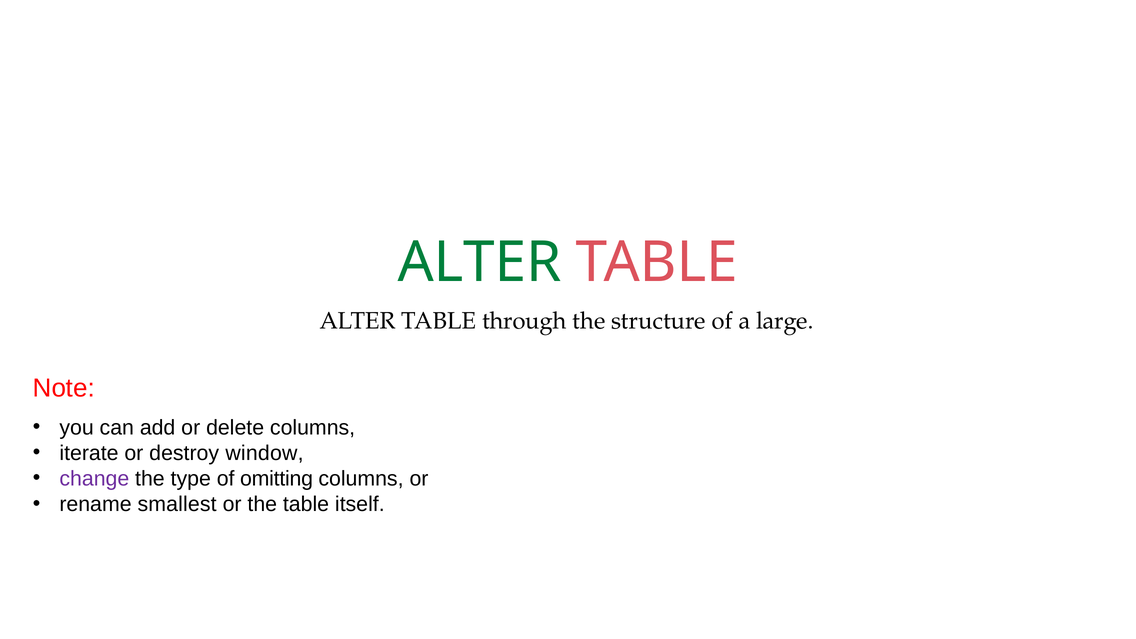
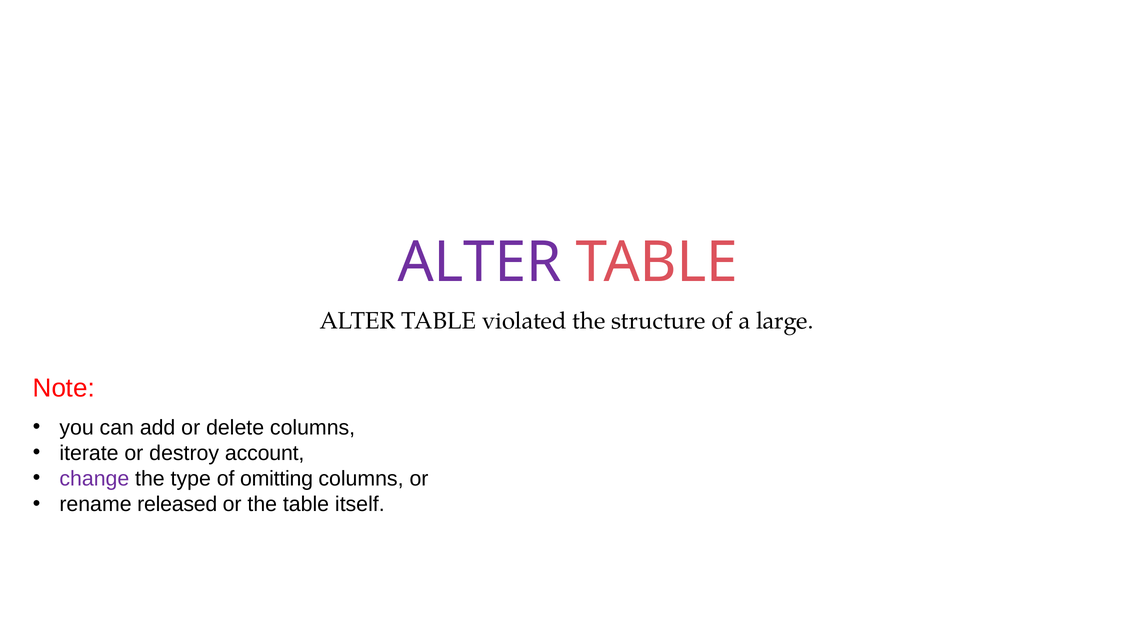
ALTER colour: green -> purple (480, 262)
through: through -> violated (524, 321)
window: window -> account (265, 453)
smallest: smallest -> released (177, 504)
